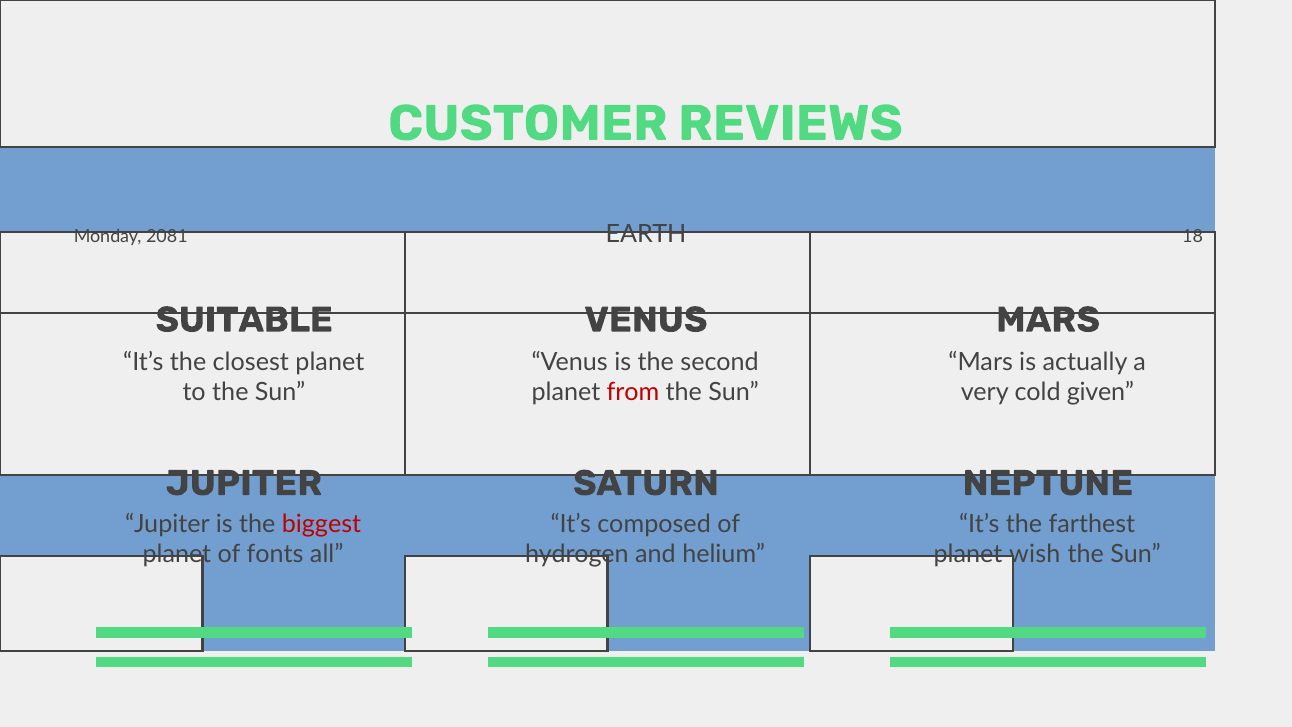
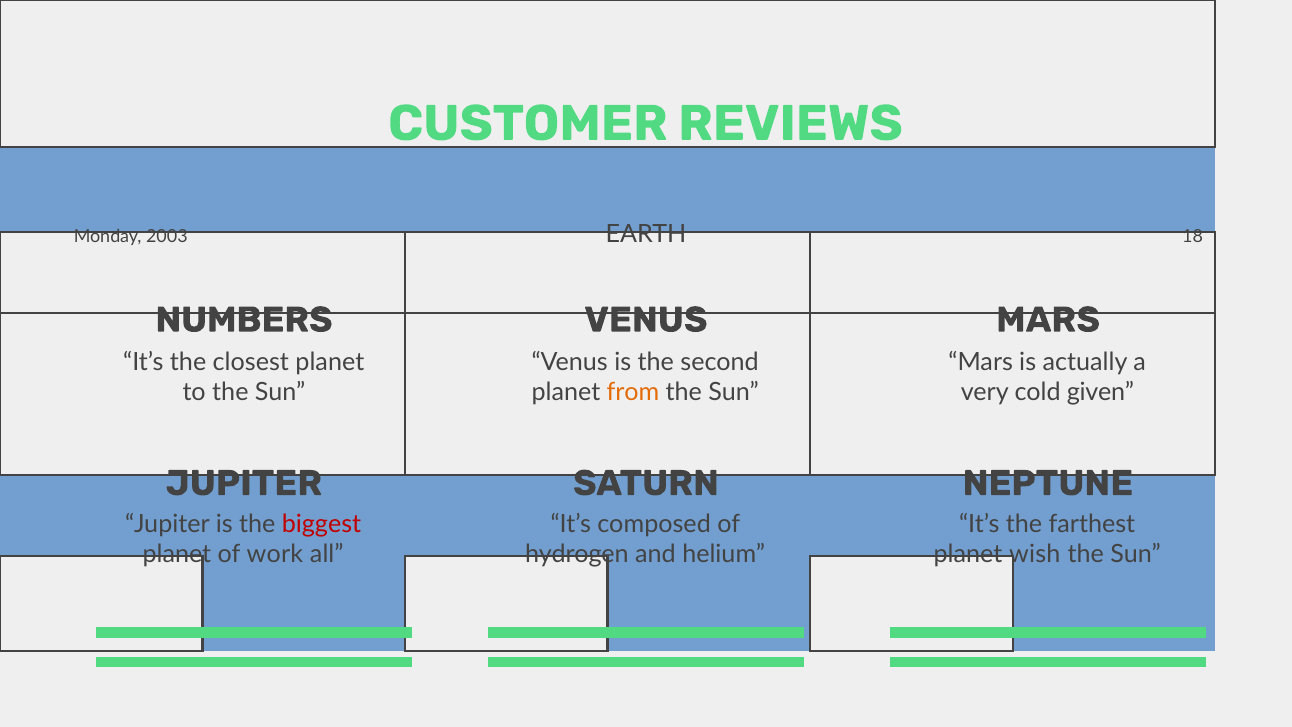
2081: 2081 -> 2003 (167, 236)
SUITABLE: SUITABLE -> NUMBERS (244, 320)
from colour: red -> orange (633, 392)
fonts: fonts -> work (275, 554)
